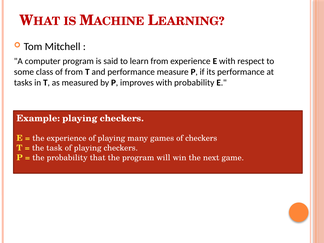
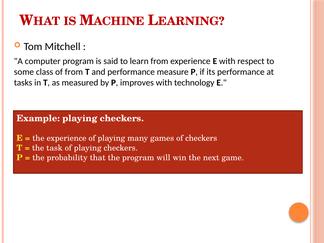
with probability: probability -> technology (194, 83)
